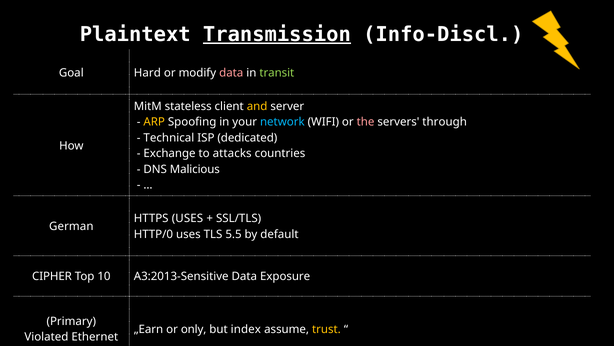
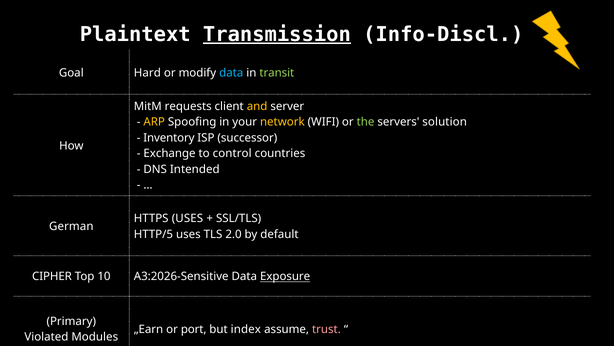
data colour: pink -> light blue (231, 73)
stateless: stateless -> requests (188, 106)
network colour: light blue -> yellow (282, 122)
the colour: pink -> light green (366, 122)
through: through -> solution (445, 122)
Technical: Technical -> Inventory (169, 138)
dedicated: dedicated -> successor (247, 138)
attacks: attacks -> control (232, 153)
Malicious: Malicious -> Intended (195, 169)
HTTP/0: HTTP/0 -> HTTP/5 (153, 234)
5.5: 5.5 -> 2.0 (234, 234)
A3:2013-Sensitive: A3:2013-Sensitive -> A3:2026-Sensitive (181, 276)
Exposure underline: none -> present (285, 276)
only: only -> port (194, 329)
trust colour: yellow -> pink (326, 329)
Ethernet: Ethernet -> Modules (95, 337)
